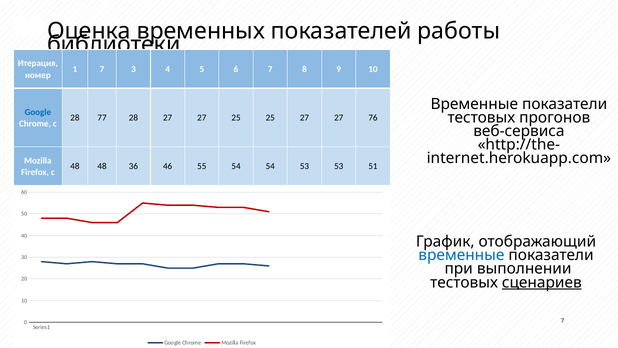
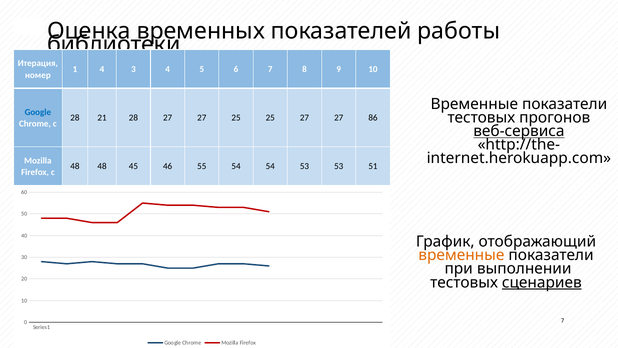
1 7: 7 -> 4 (102, 69)
77: 77 -> 21 (102, 118)
76: 76 -> 86 (373, 118)
веб-сервиса underline: none -> present (519, 131)
36: 36 -> 45 (133, 166)
временные colour: blue -> orange (461, 255)
